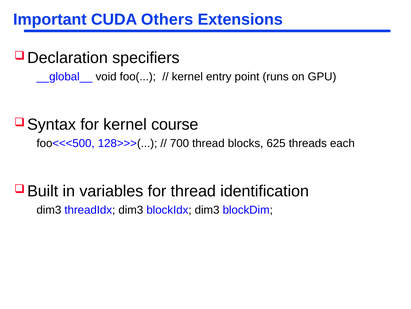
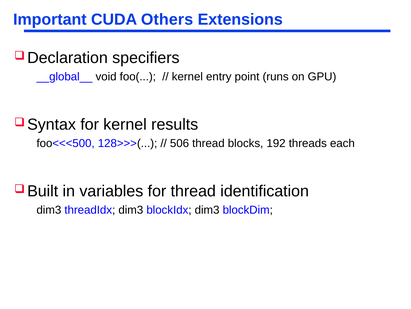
course: course -> results (175, 124)
700: 700 -> 506 (180, 143)
625: 625 -> 192 (276, 143)
